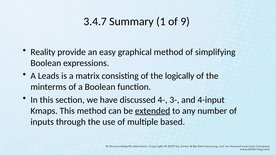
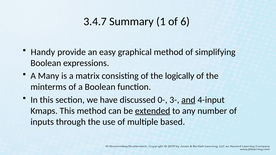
9: 9 -> 6 (185, 22)
Reality: Reality -> Handy (43, 52)
Leads: Leads -> Many (49, 76)
4-: 4- -> 0- (163, 100)
and underline: none -> present (188, 100)
